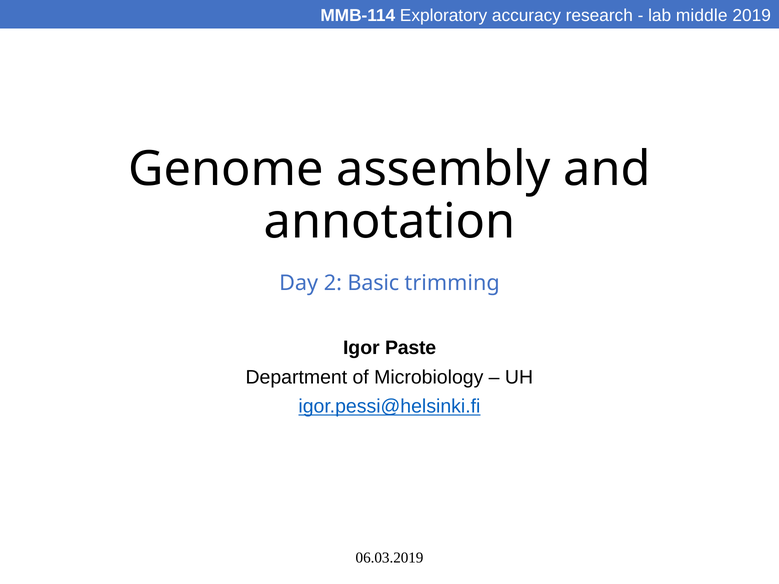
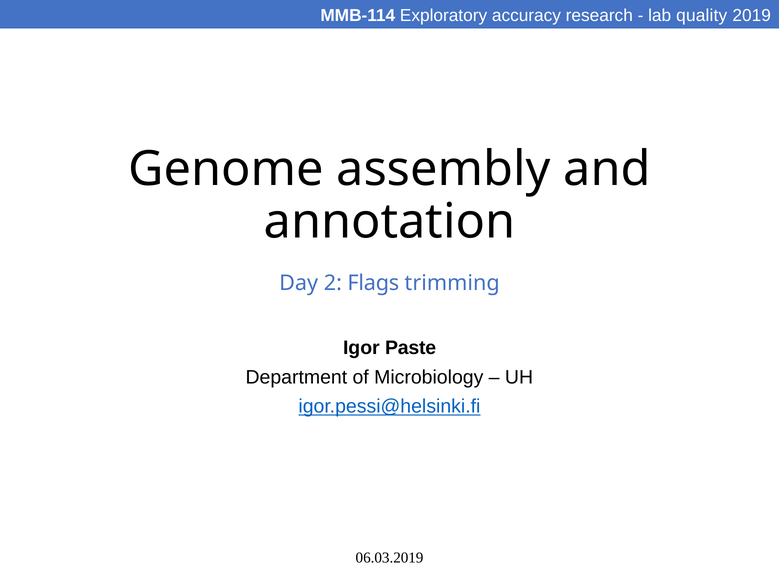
middle: middle -> quality (702, 15)
Basic: Basic -> Flags (373, 283)
